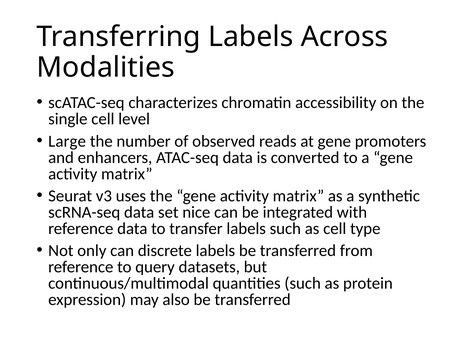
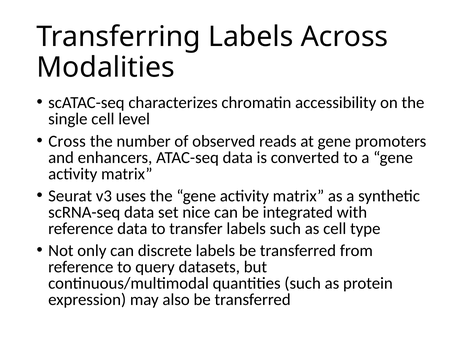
Large: Large -> Cross (67, 141)
